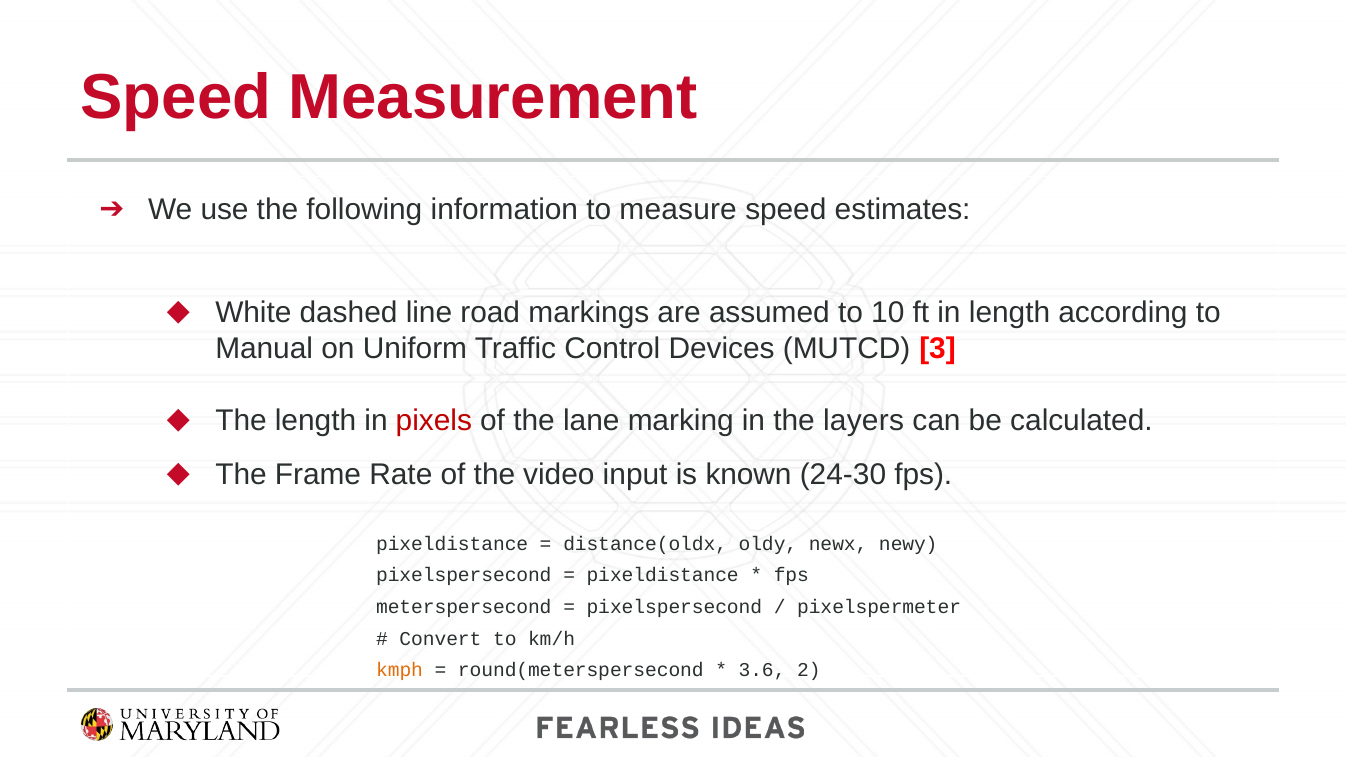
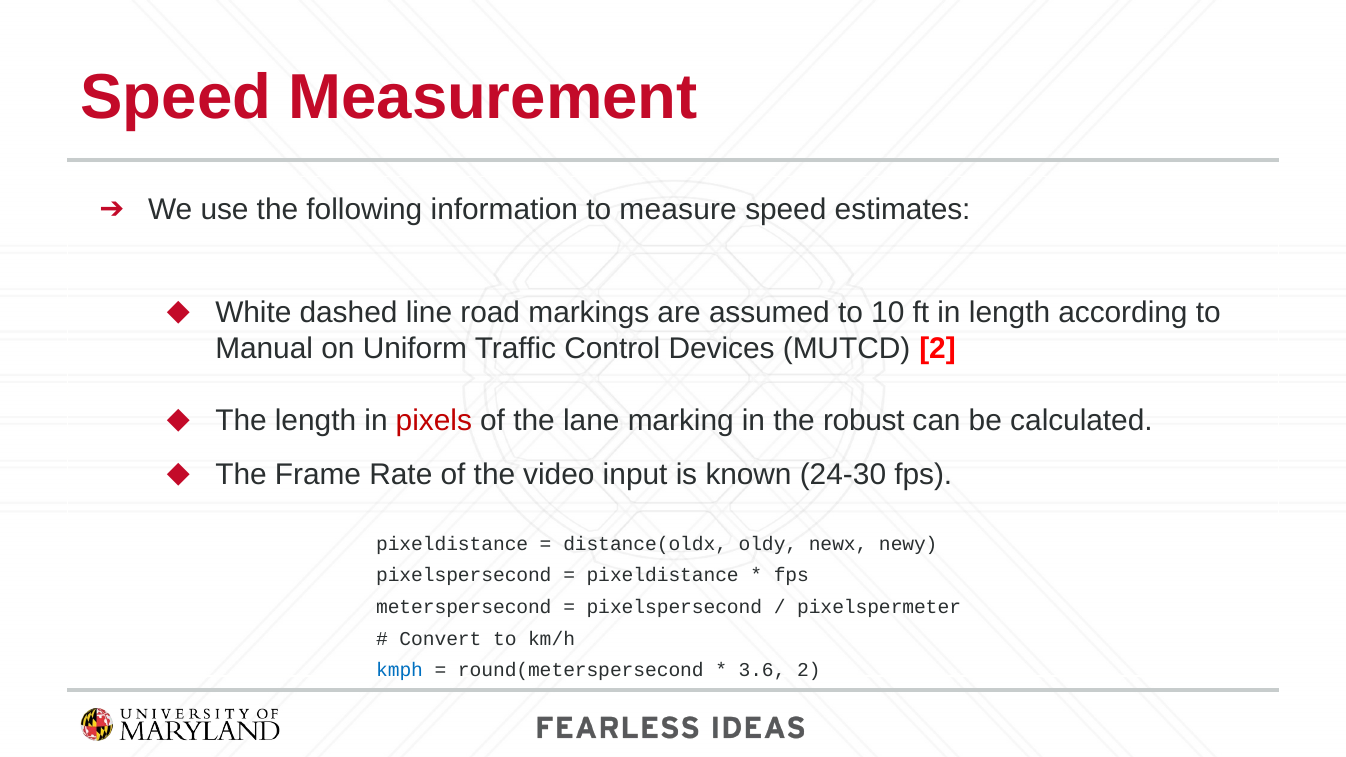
MUTCD 3: 3 -> 2 (938, 348)
layers: layers -> robust (864, 421)
kmph colour: orange -> blue (400, 671)
